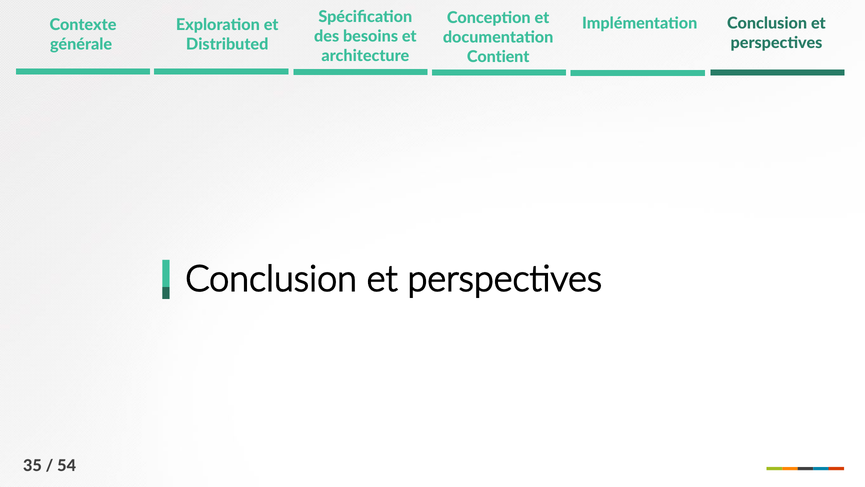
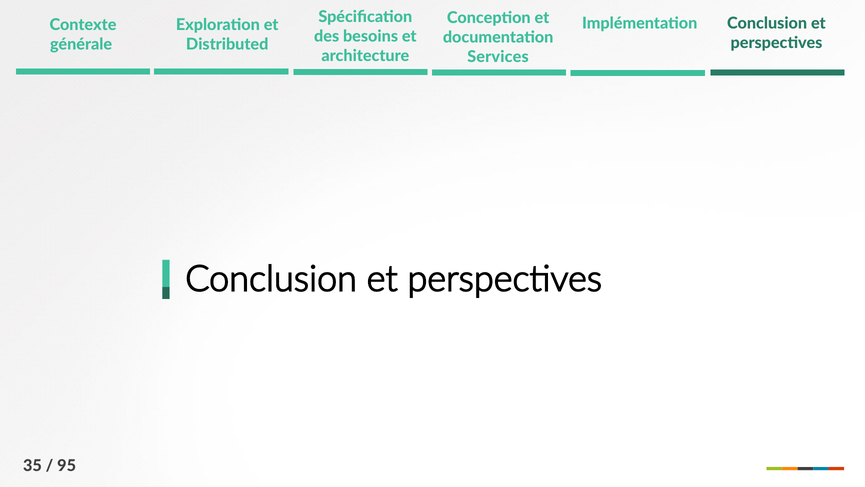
Contient: Contient -> Services (498, 57)
54: 54 -> 95 (67, 466)
